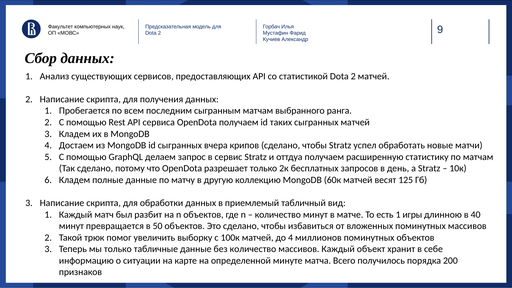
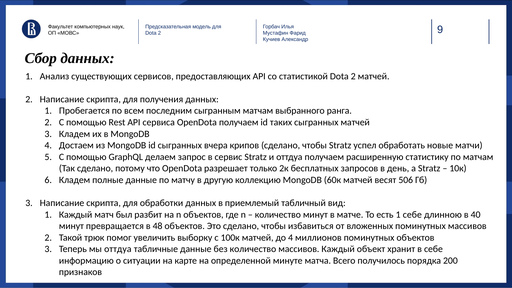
125: 125 -> 506 (406, 180)
1 игры: игры -> себе (412, 215)
50: 50 -> 48 (158, 226)
мы только: только -> оттдуа (118, 249)
